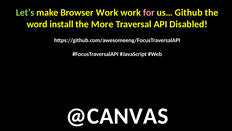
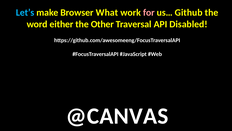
Let’s colour: light green -> light blue (25, 13)
Browser Work: Work -> What (107, 13)
install: install -> either (61, 24)
More: More -> Other (102, 24)
